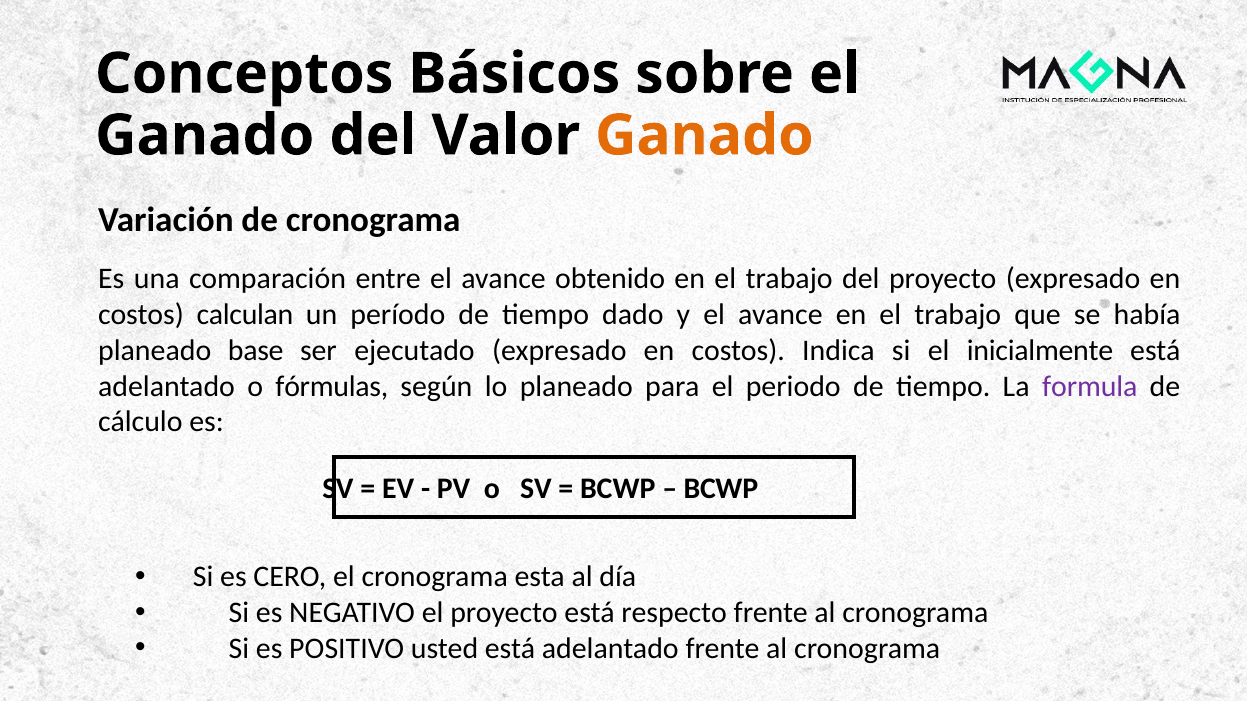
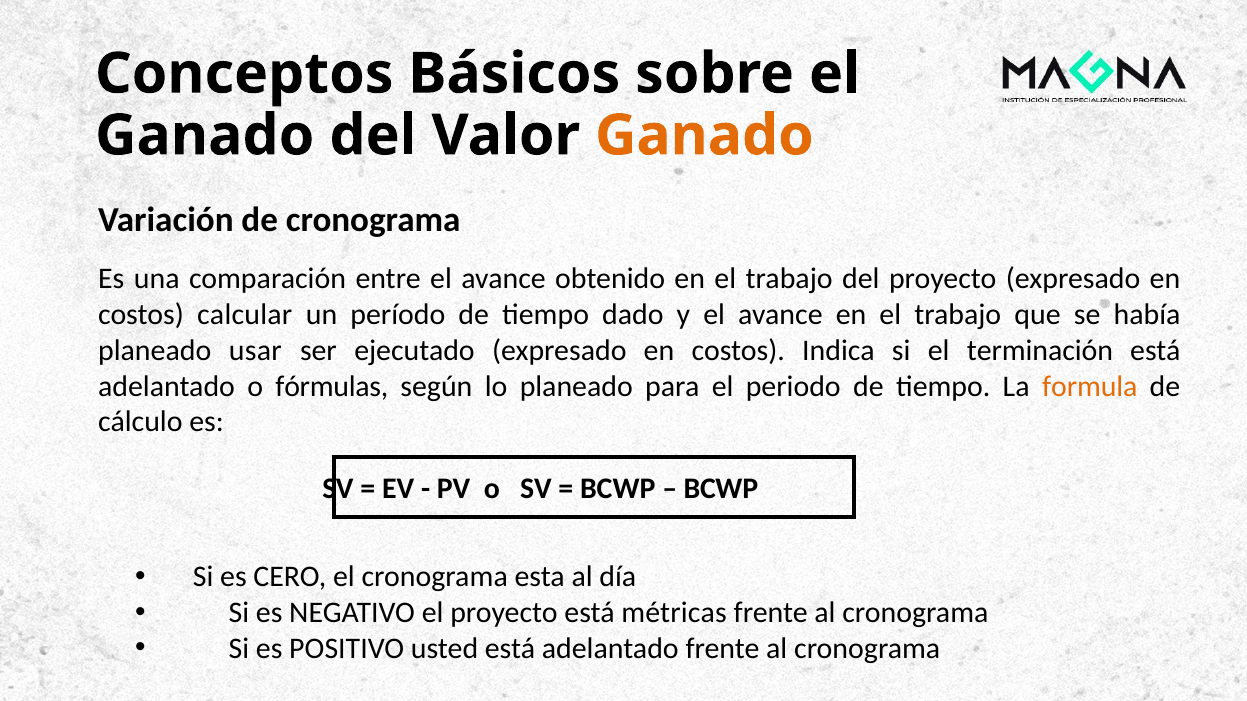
calculan: calculan -> calcular (245, 315)
base: base -> usar (255, 351)
inicialmente: inicialmente -> terminación (1040, 351)
formula colour: purple -> orange (1090, 387)
respecto: respecto -> métricas (674, 613)
